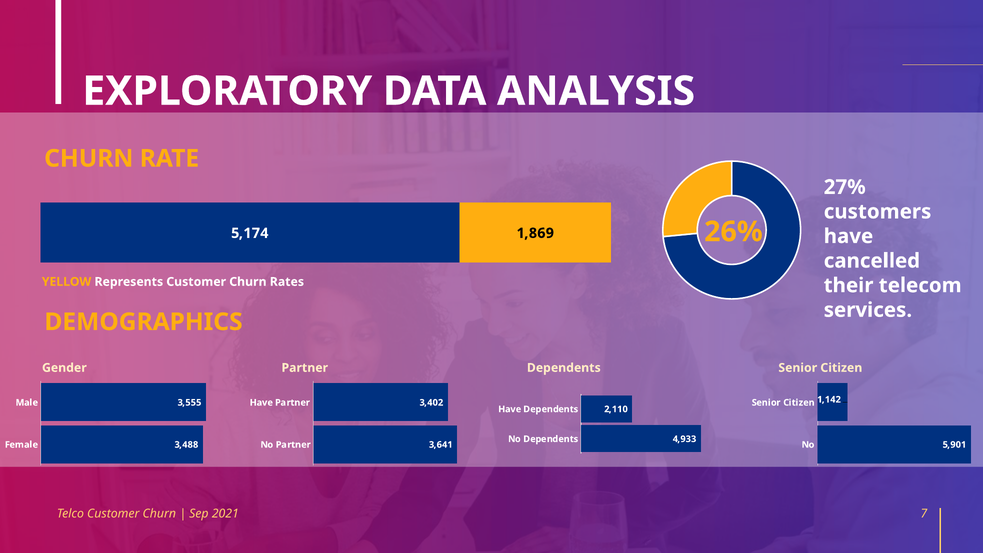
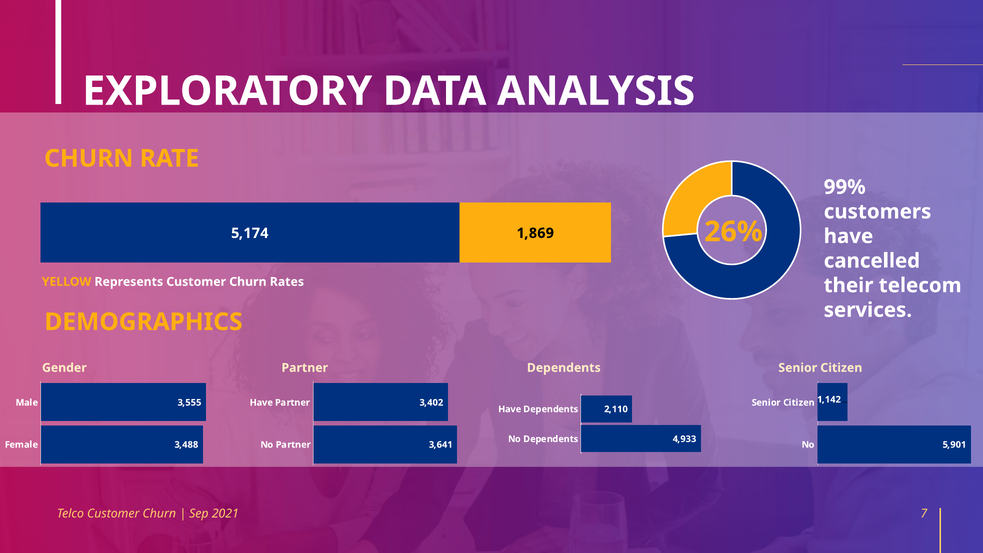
27%: 27% -> 99% (845, 187)
